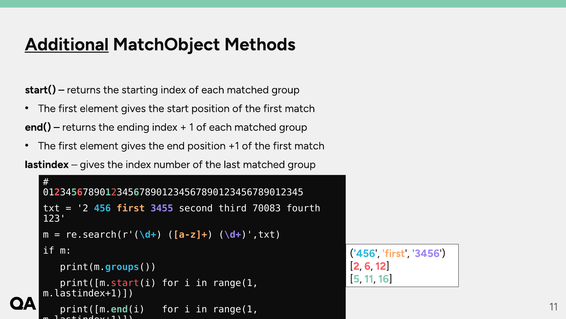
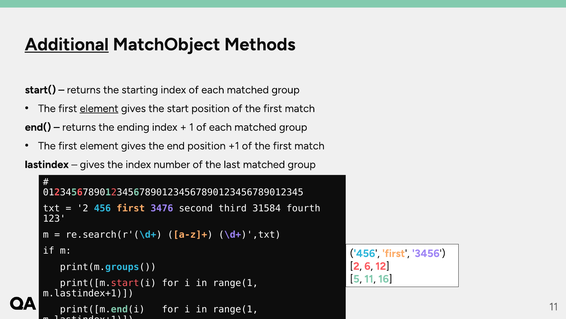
element underline: none -> present (99, 108)
3455: 3455 -> 3476 (162, 208)
70083: 70083 -> 31584 (267, 208)
